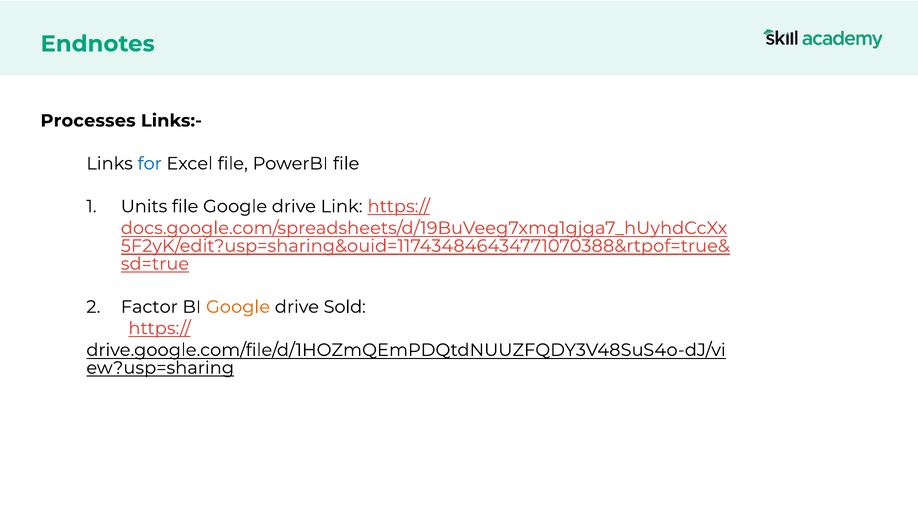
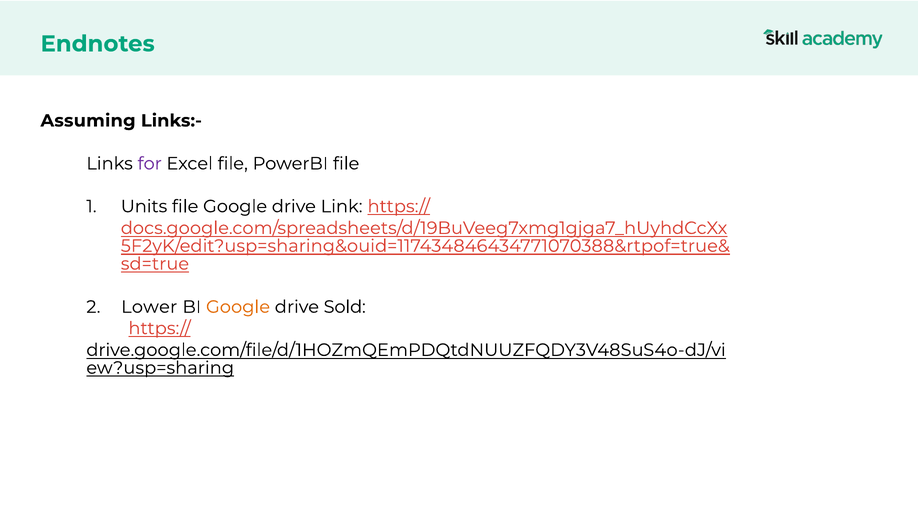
Processes: Processes -> Assuming (88, 121)
for colour: blue -> purple (150, 164)
Factor: Factor -> Lower (149, 307)
